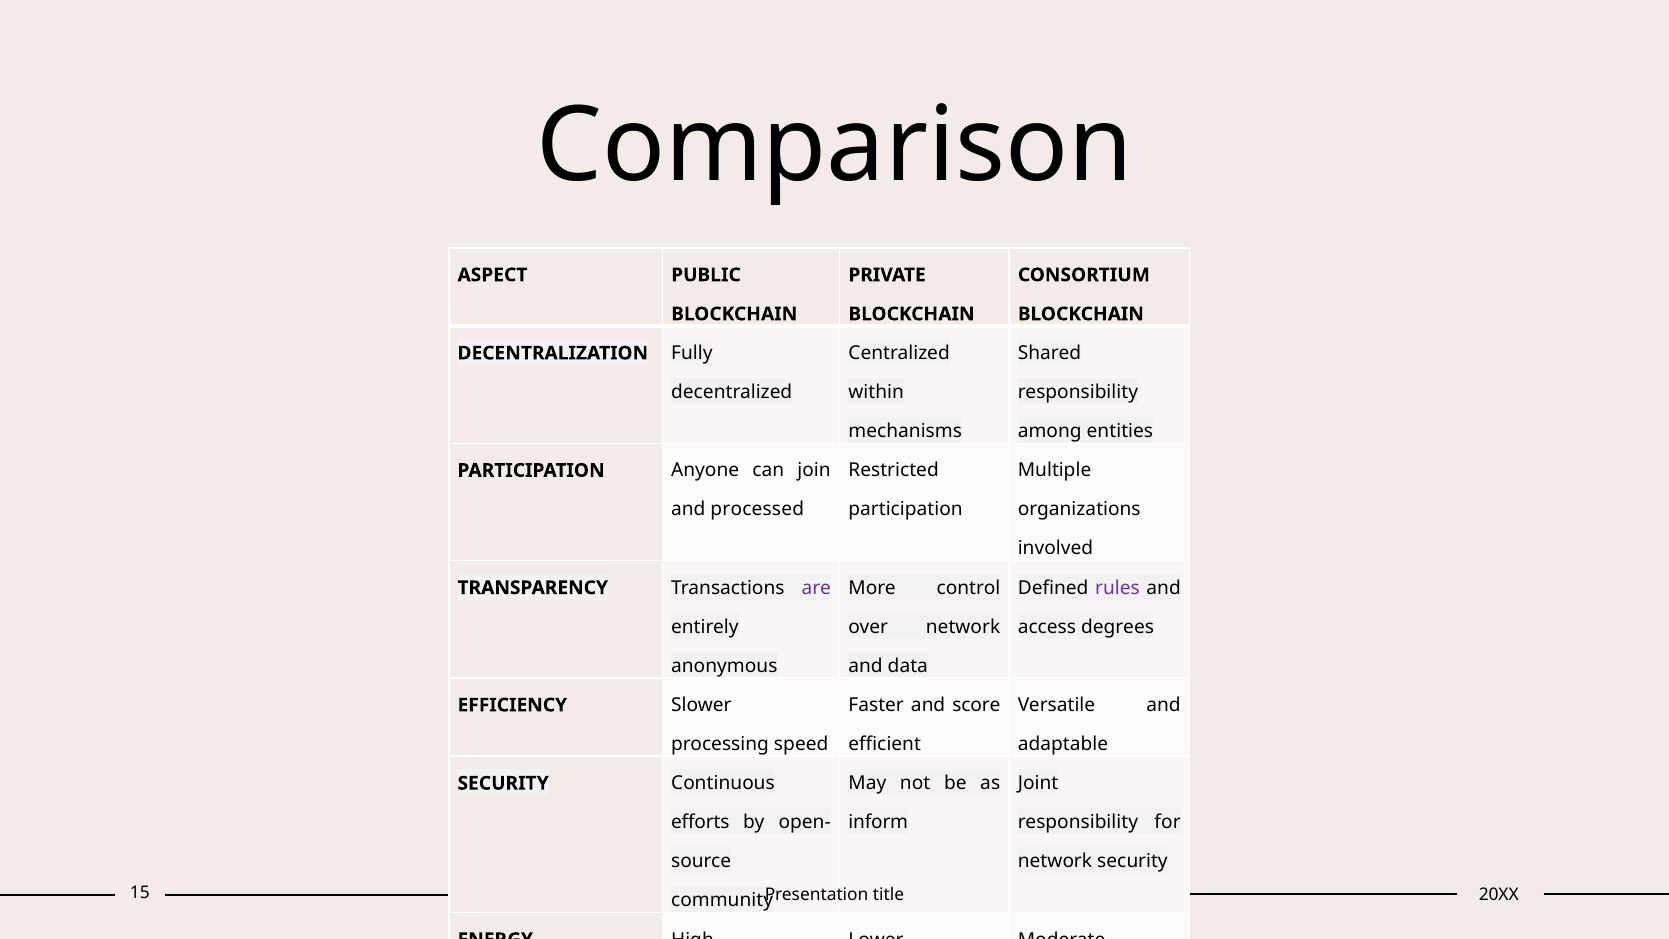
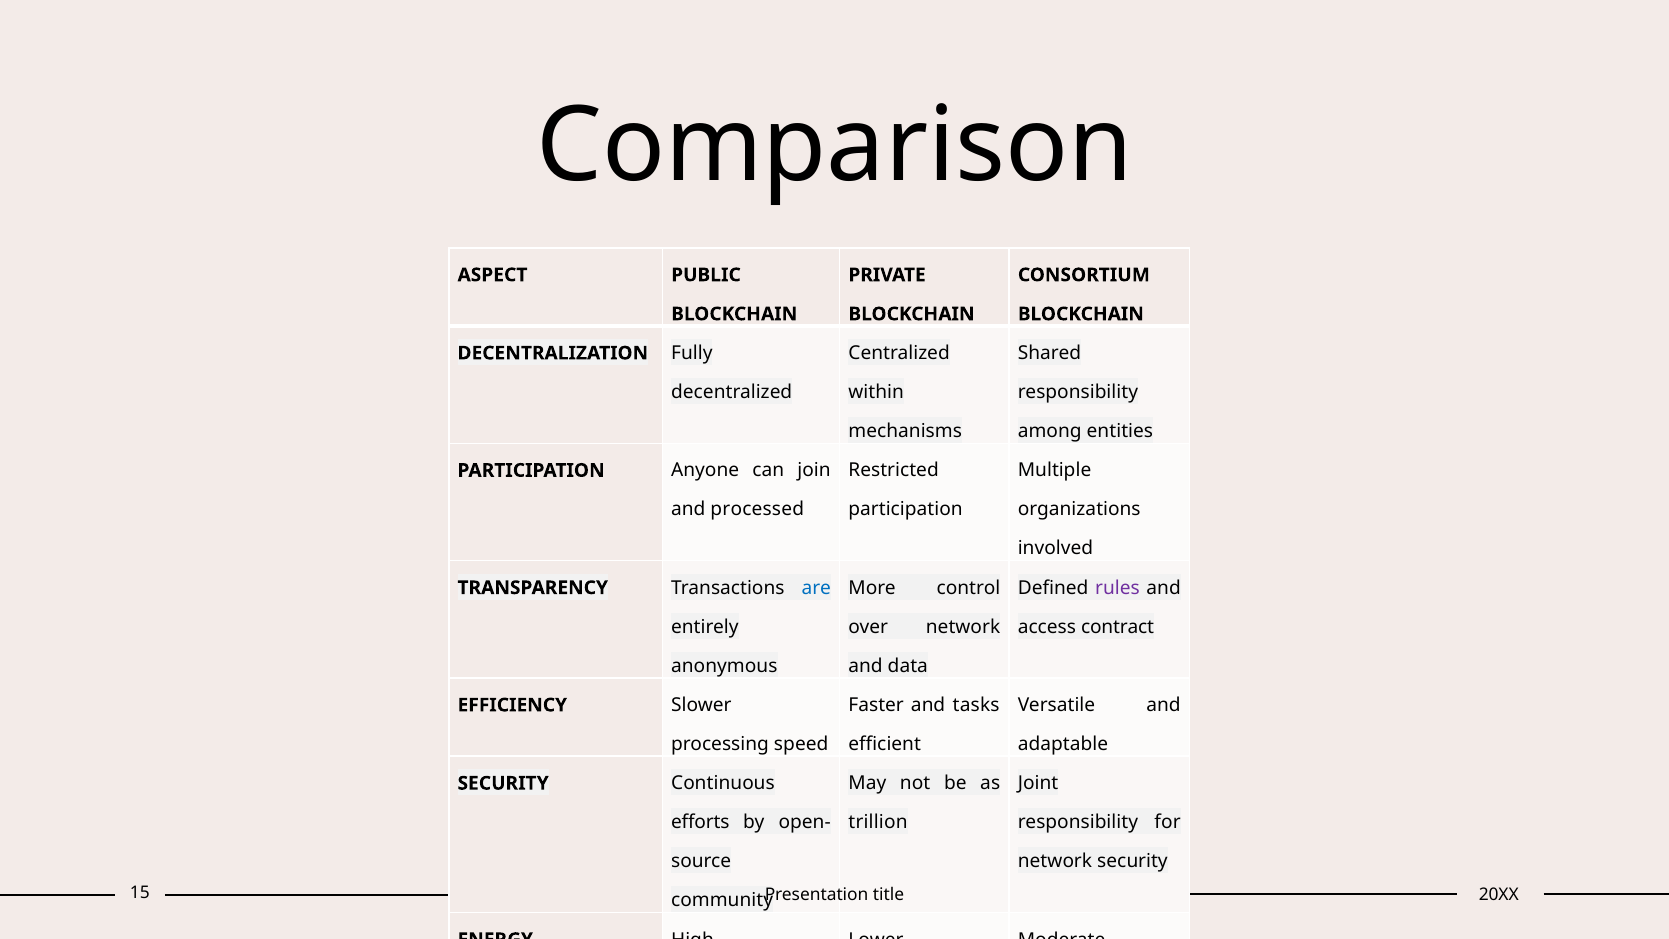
are colour: purple -> blue (816, 588)
degrees: degrees -> contract (1118, 627)
score: score -> tasks (976, 705)
inform: inform -> trillion (878, 822)
